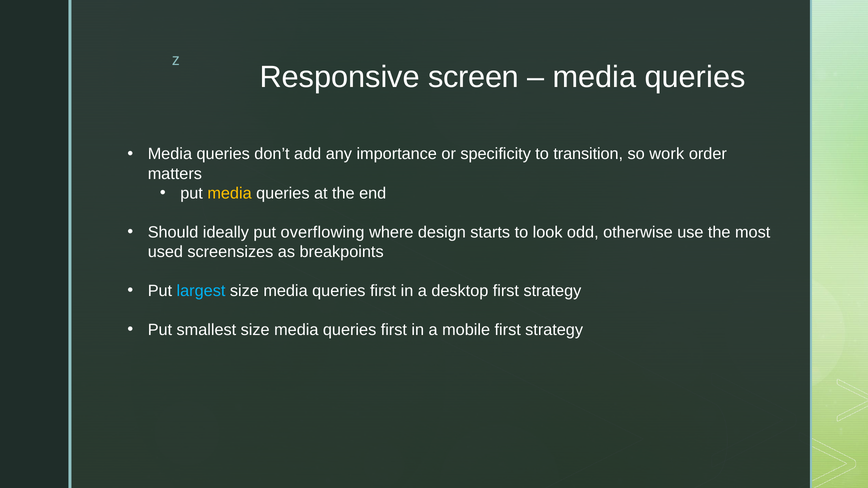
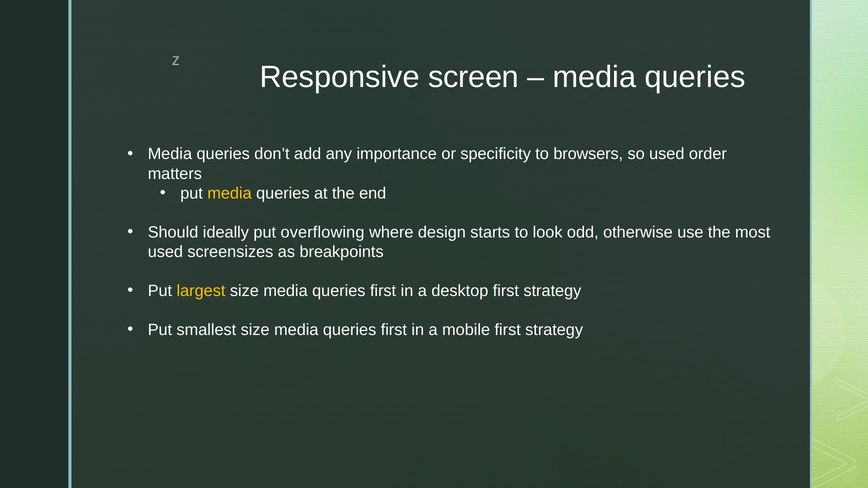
transition: transition -> browsers (588, 154)
so work: work -> used (667, 154)
largest colour: light blue -> yellow (201, 291)
